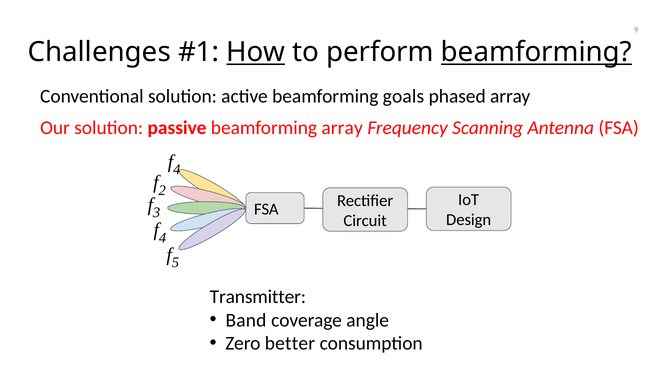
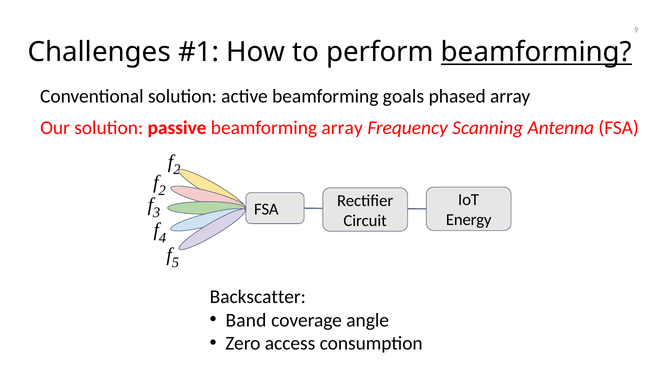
How underline: present -> none (256, 52)
4: 4 -> 2 (177, 169)
Design: Design -> Energy (469, 220)
Transmitter: Transmitter -> Backscatter (258, 296)
better: better -> access (290, 343)
